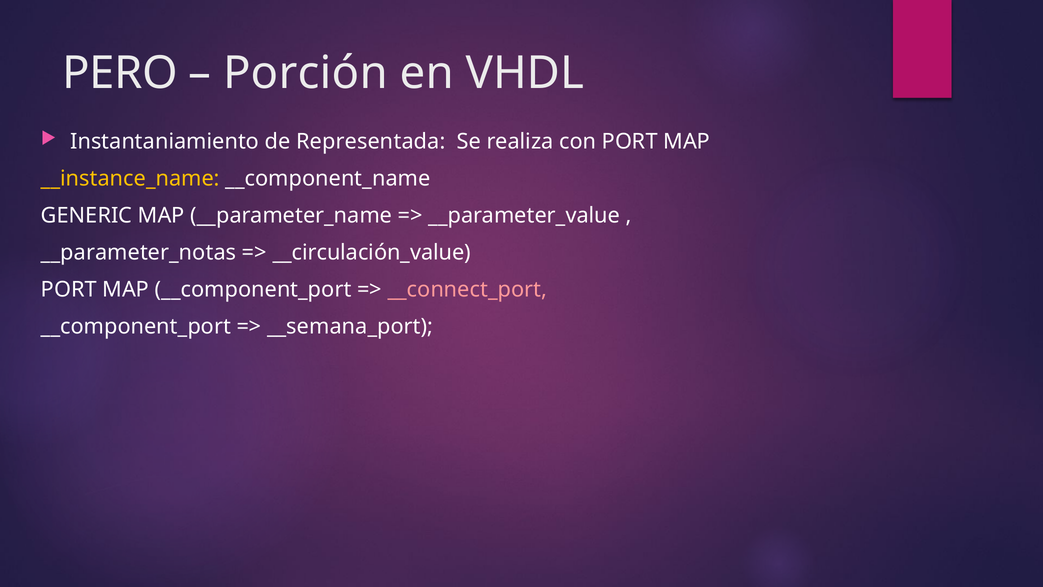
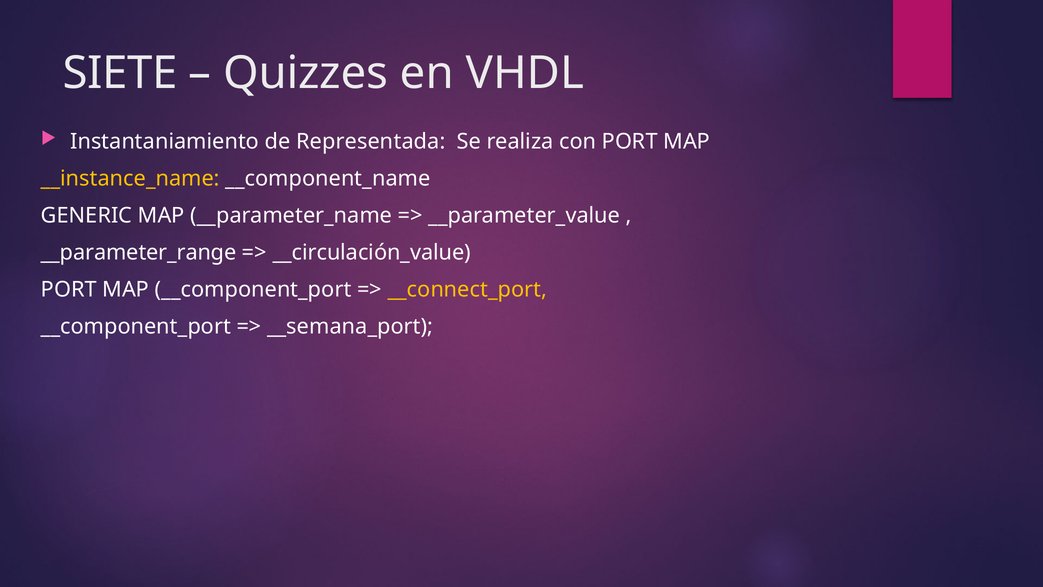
PERO: PERO -> SIETE (120, 73)
Porción: Porción -> Quizzes (306, 73)
__parameter_notas: __parameter_notas -> __parameter_range (139, 252)
__connect_port colour: pink -> yellow (467, 289)
